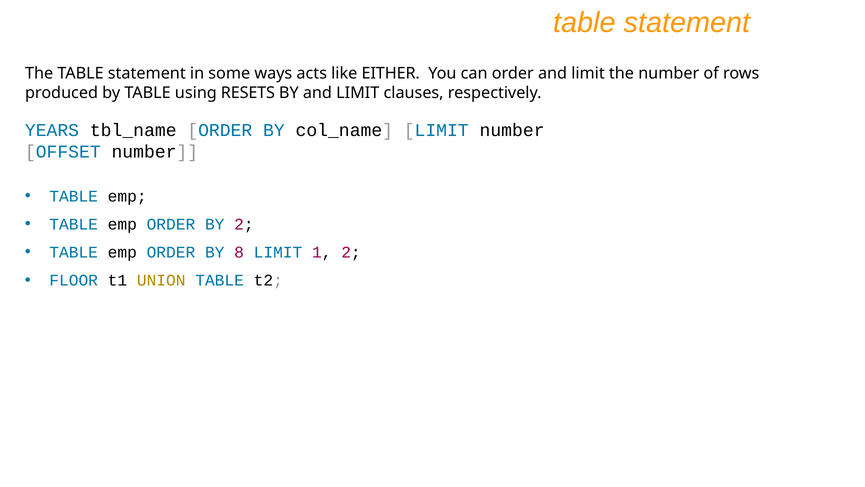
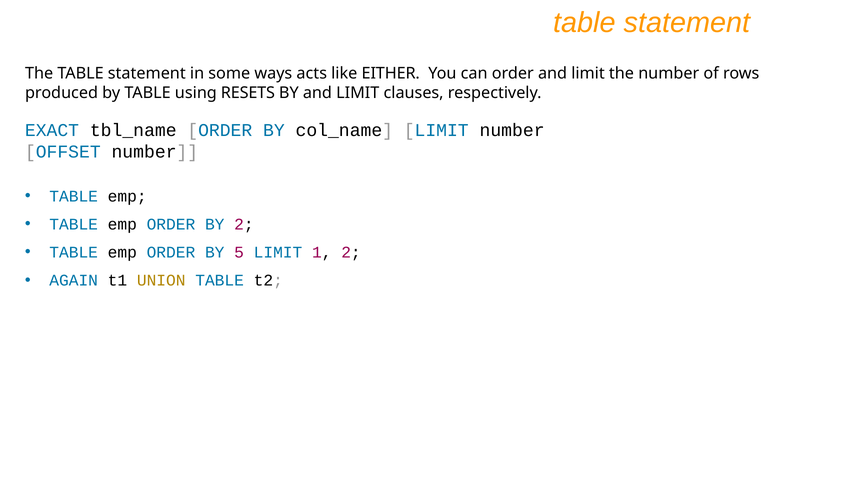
YEARS: YEARS -> EXACT (52, 130)
8: 8 -> 5 (239, 252)
FLOOR: FLOOR -> AGAIN (74, 280)
